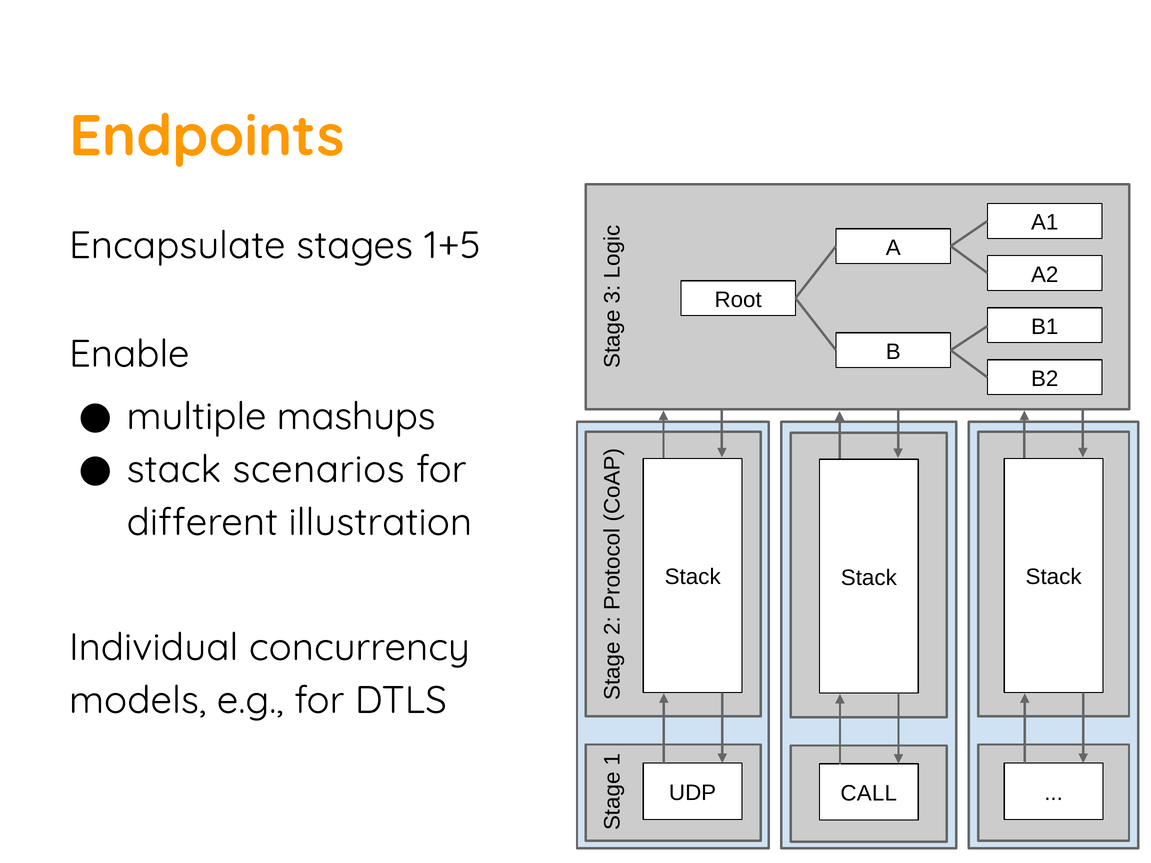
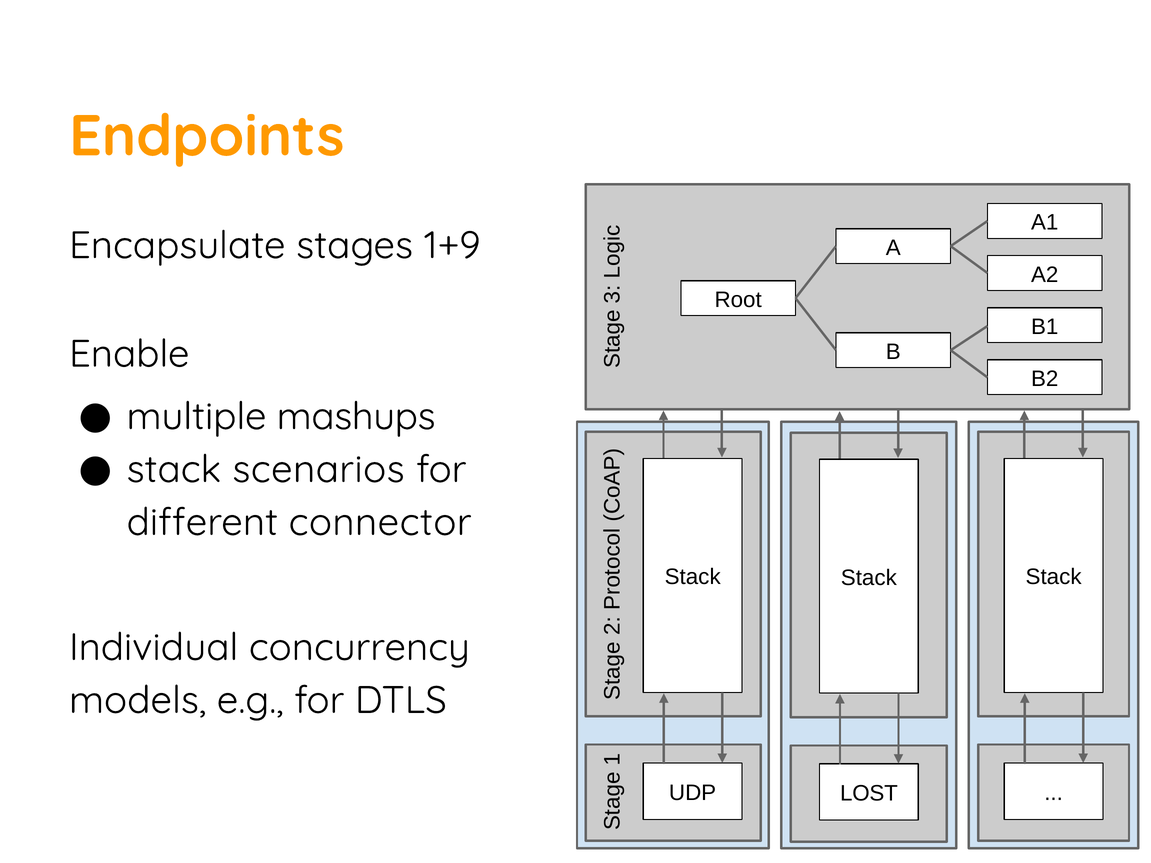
1+5: 1+5 -> 1+9 (452, 246)
illustration: illustration -> connector (380, 523)
CALL: CALL -> LOST (869, 794)
